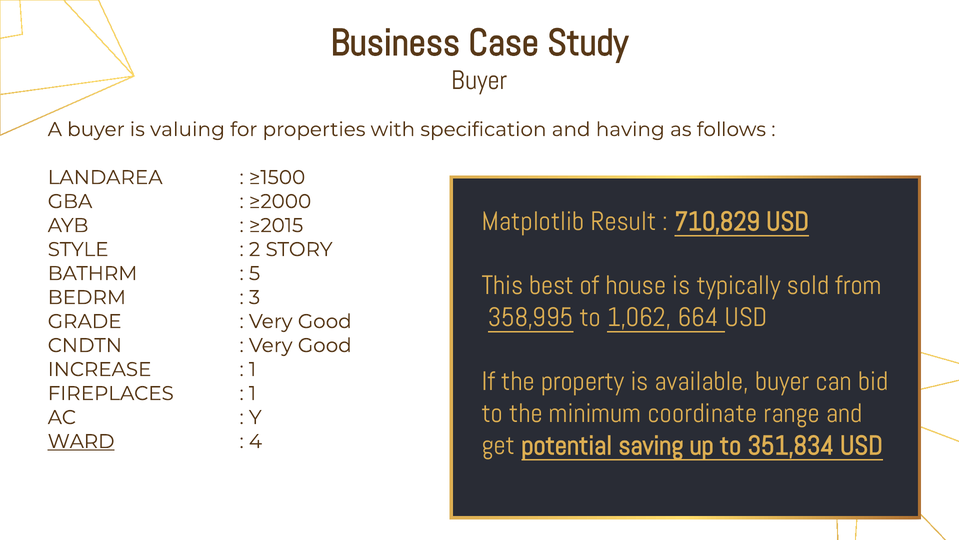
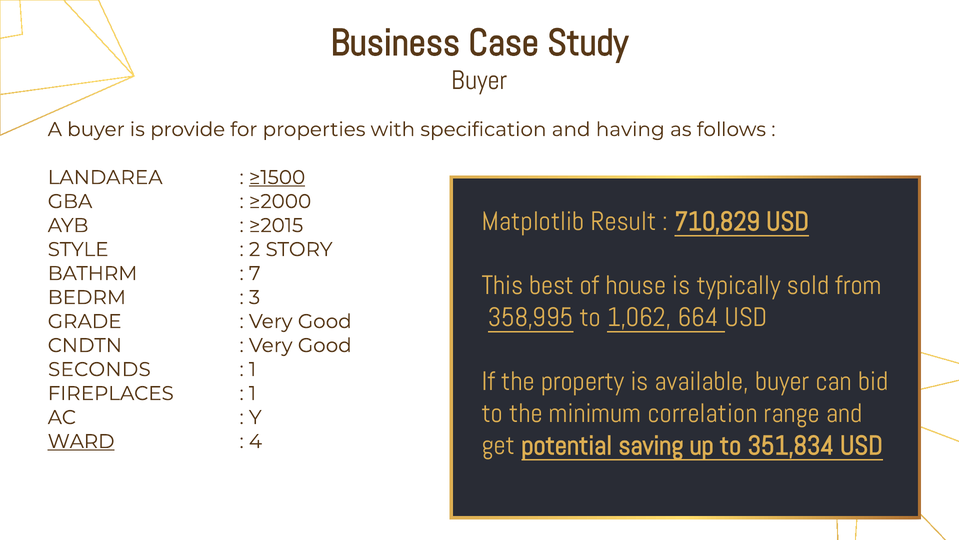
valuing: valuing -> provide (188, 129)
≥1500 underline: none -> present (277, 177)
5: 5 -> 7 (255, 273)
INCREASE: INCREASE -> SECONDS (99, 369)
coordinate: coordinate -> correlation (703, 413)
